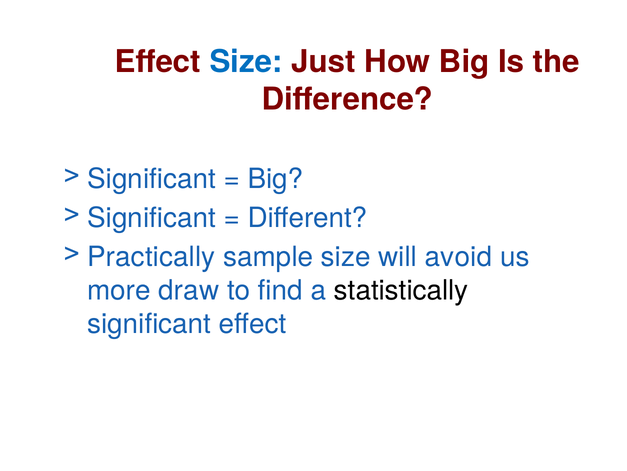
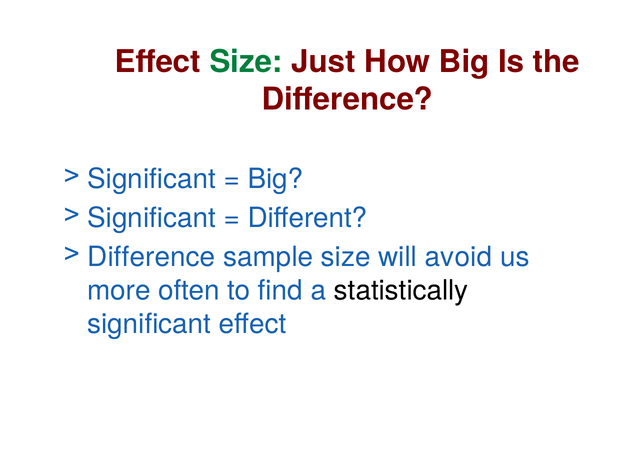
Size colour: blue -> green (246, 62)
Practically: Practically -> Difference (151, 257)
draw: draw -> often (189, 290)
